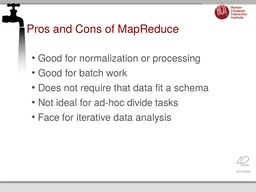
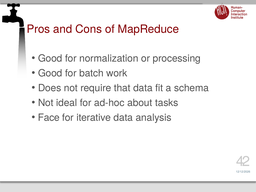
divide: divide -> about (140, 103)
